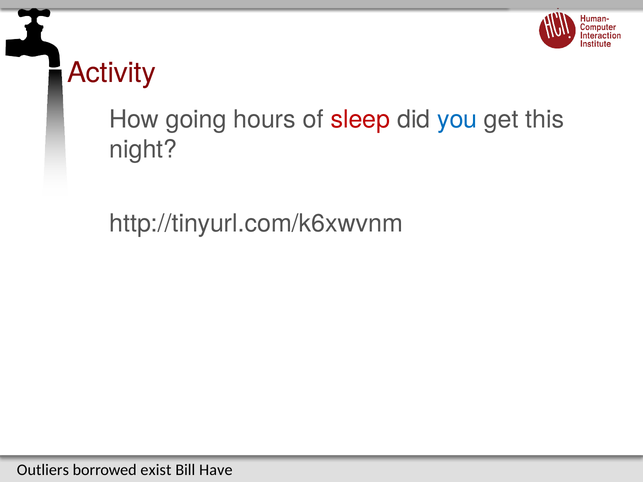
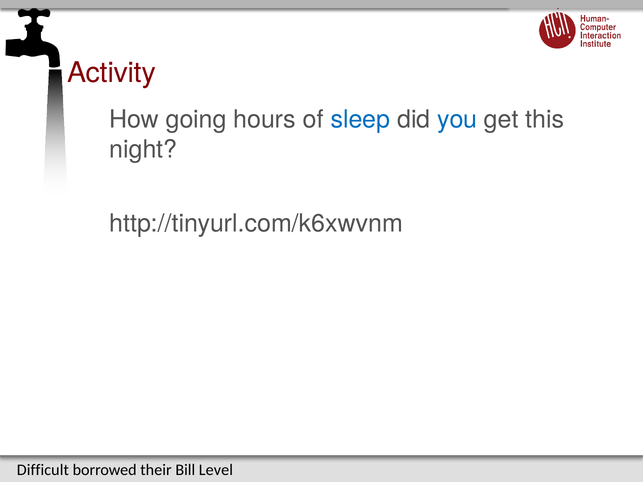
sleep colour: red -> blue (360, 119)
Outliers: Outliers -> Difficult (43, 470)
exist: exist -> their (156, 470)
Have: Have -> Level (216, 470)
